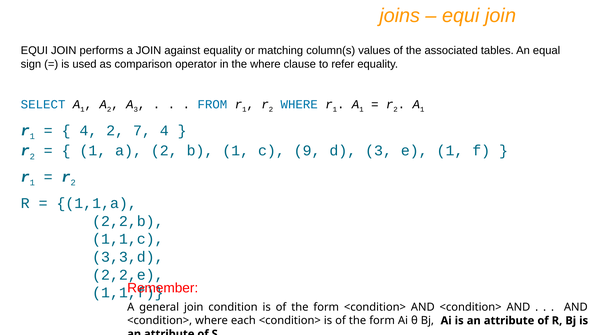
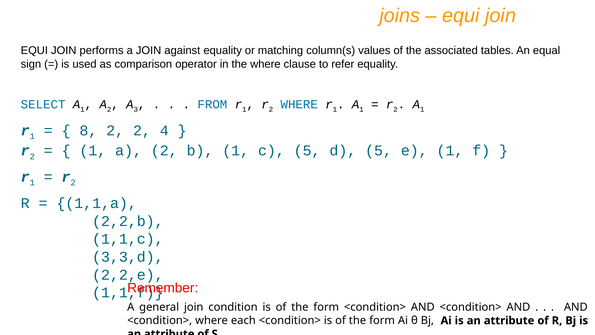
4: 4 -> 8 (88, 130)
2 7: 7 -> 2 (142, 130)
c 9: 9 -> 5 (307, 151)
d 3: 3 -> 5 (379, 151)
